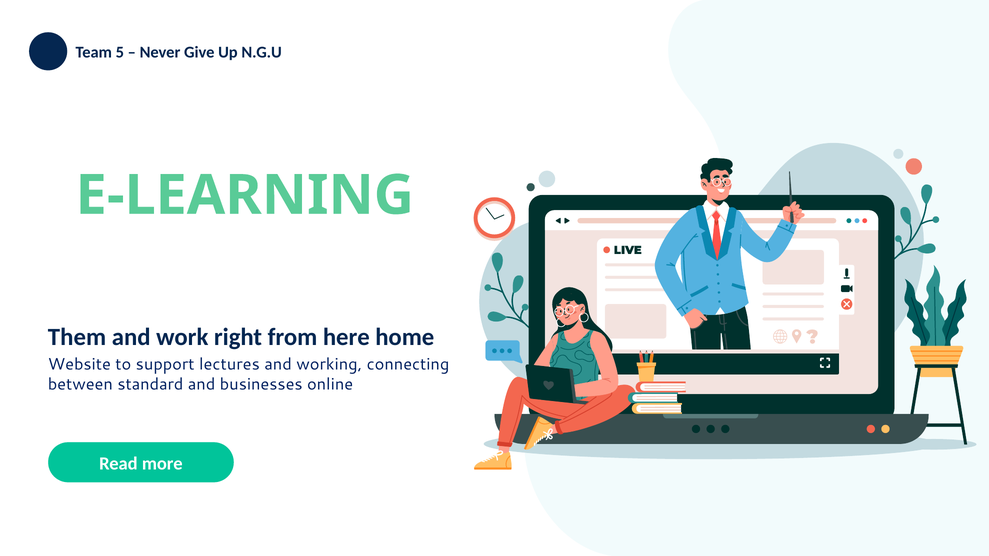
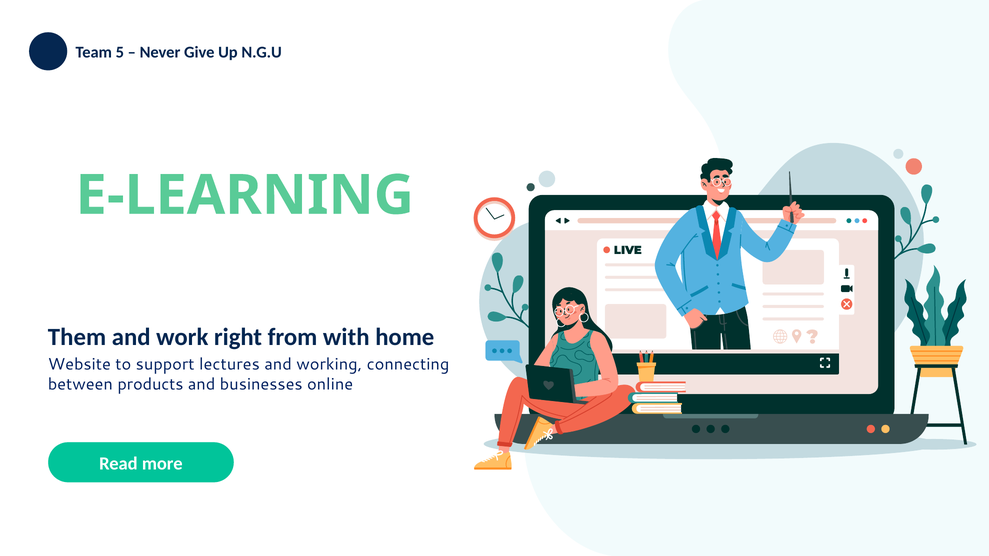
here: here -> with (346, 337)
standard: standard -> products (150, 384)
